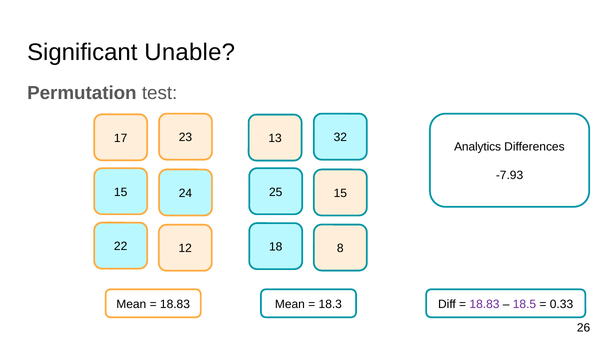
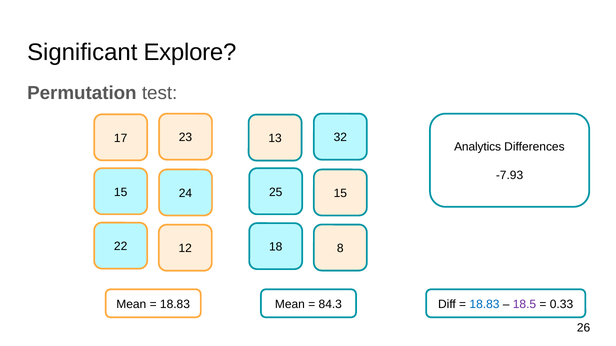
Unable: Unable -> Explore (190, 52)
18.3: 18.3 -> 84.3 (330, 305)
18.83 colour: purple -> blue (484, 305)
